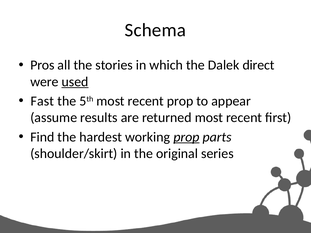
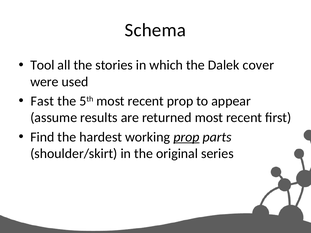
Pros: Pros -> Tool (42, 65)
direct: direct -> cover (258, 65)
used underline: present -> none (75, 82)
